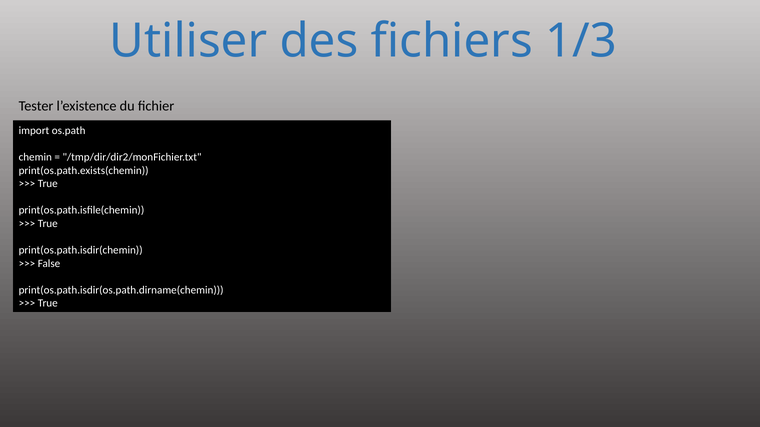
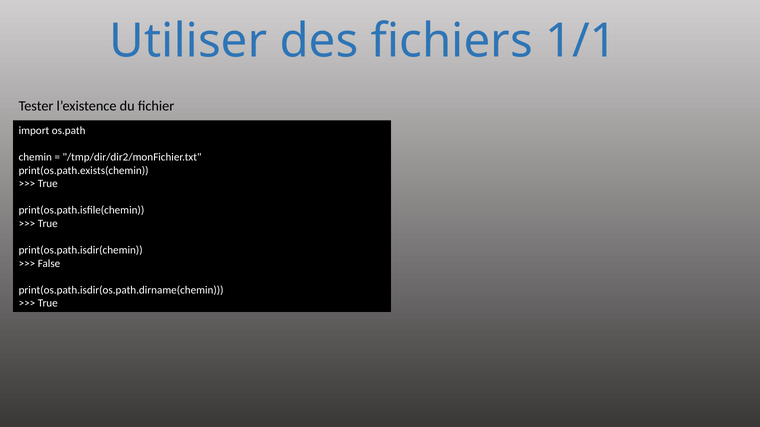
1/3: 1/3 -> 1/1 (581, 41)
